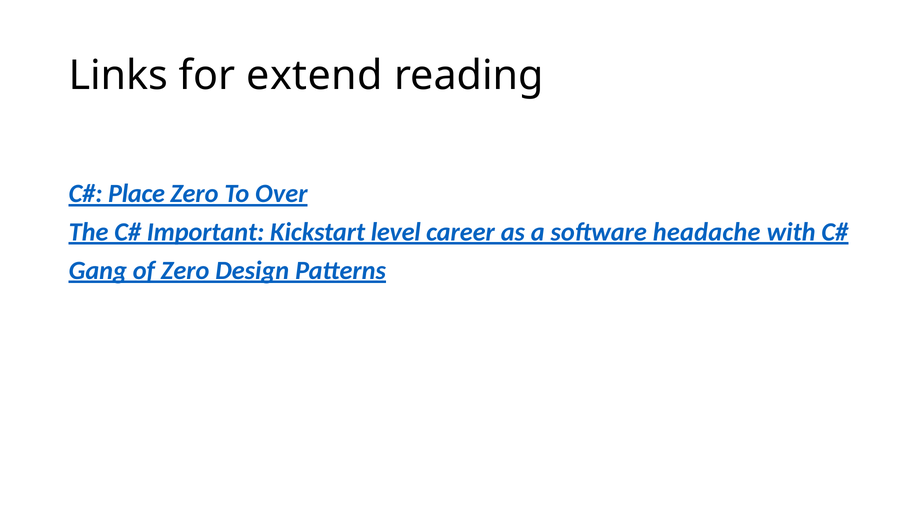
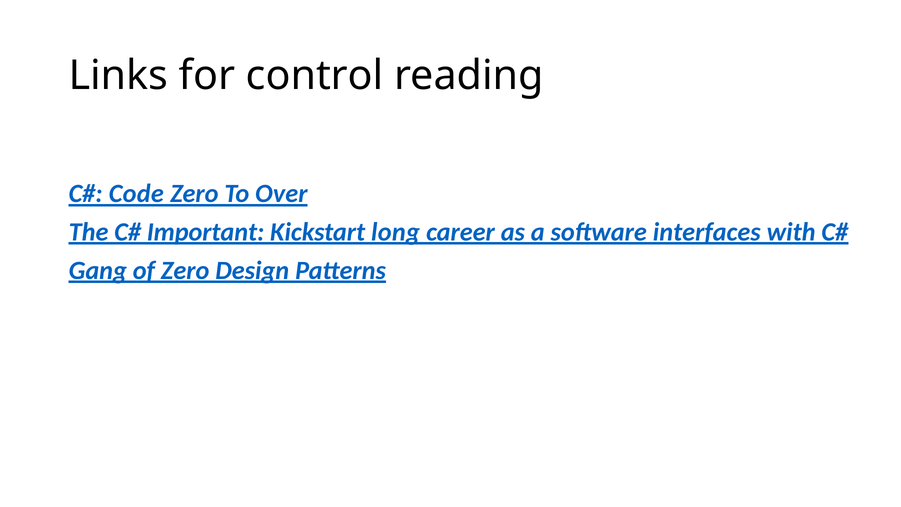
extend: extend -> control (315, 76)
Place: Place -> Code (136, 194)
level: level -> long (395, 232)
headache: headache -> interfaces (707, 232)
